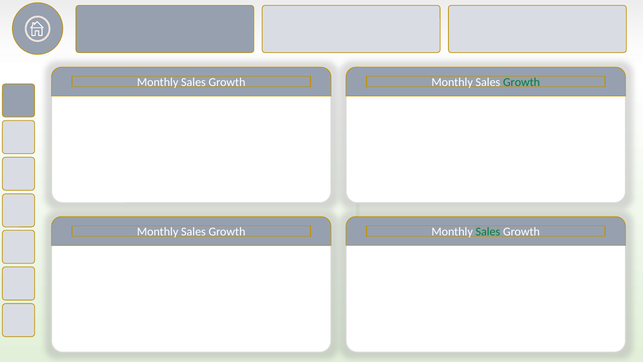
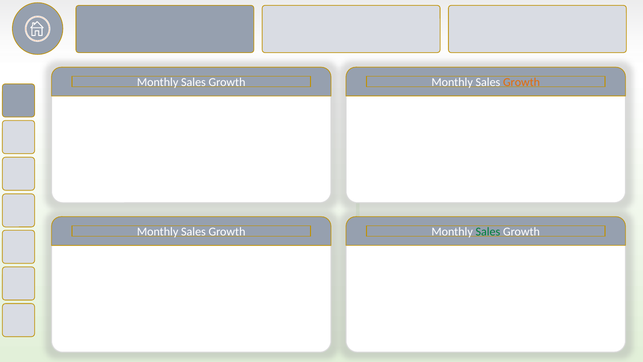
Growth colour: green -> orange (522, 82)
